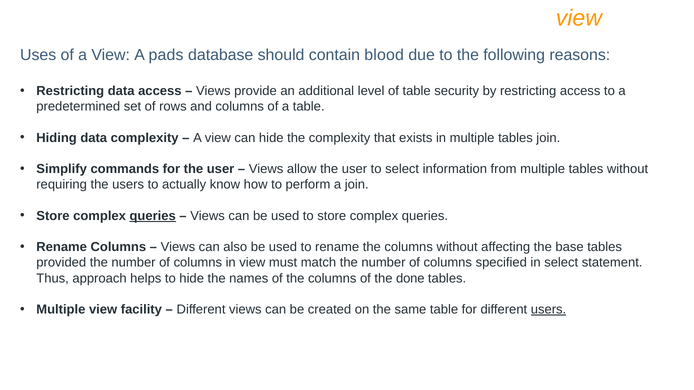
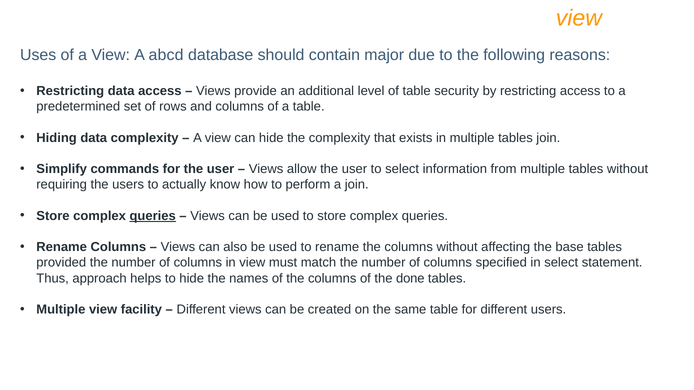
pads: pads -> abcd (166, 55)
blood: blood -> major (384, 55)
users underline: present -> none (549, 310)
